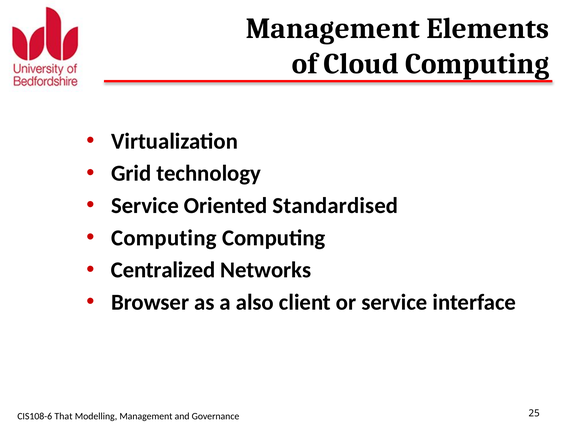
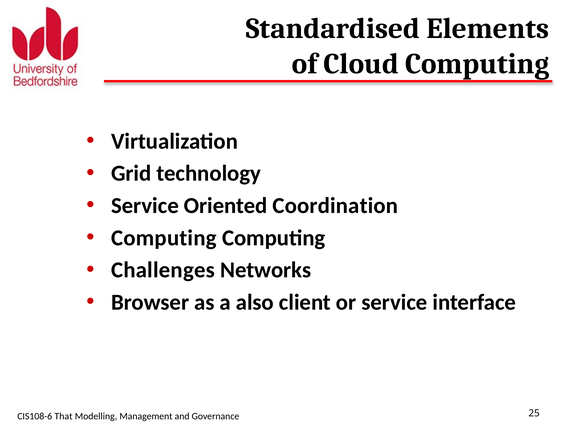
Management: Management -> Standardised (333, 29)
Standardised: Standardised -> Coordination (335, 206)
Centralized: Centralized -> Challenges (163, 270)
